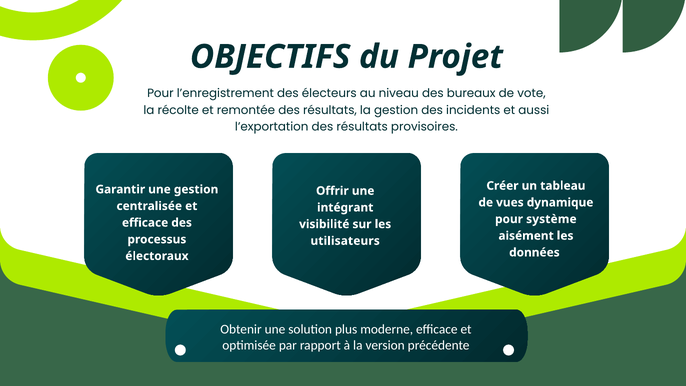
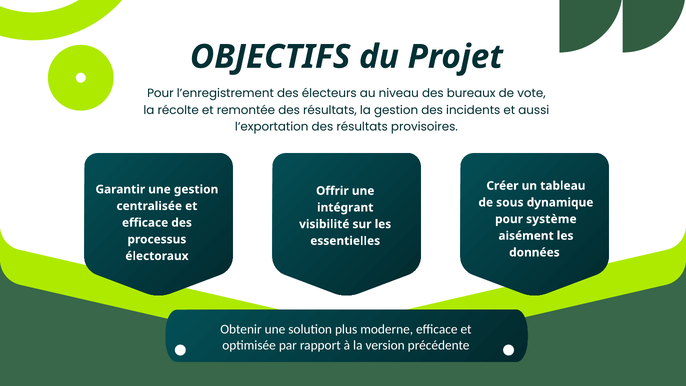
vues: vues -> sous (510, 202)
utilisateurs: utilisateurs -> essentielles (345, 241)
